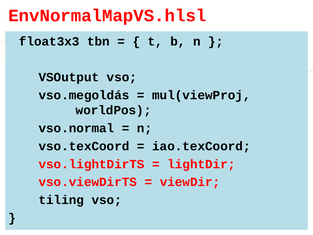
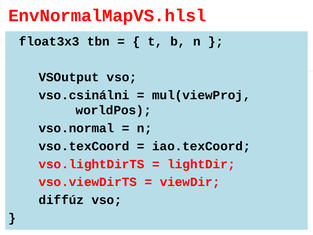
vso.megoldás: vso.megoldás -> vso.csinálni (84, 95)
tiling: tiling -> diffúz (61, 200)
